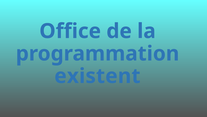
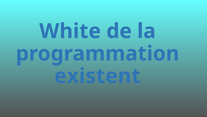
Office: Office -> White (70, 31)
